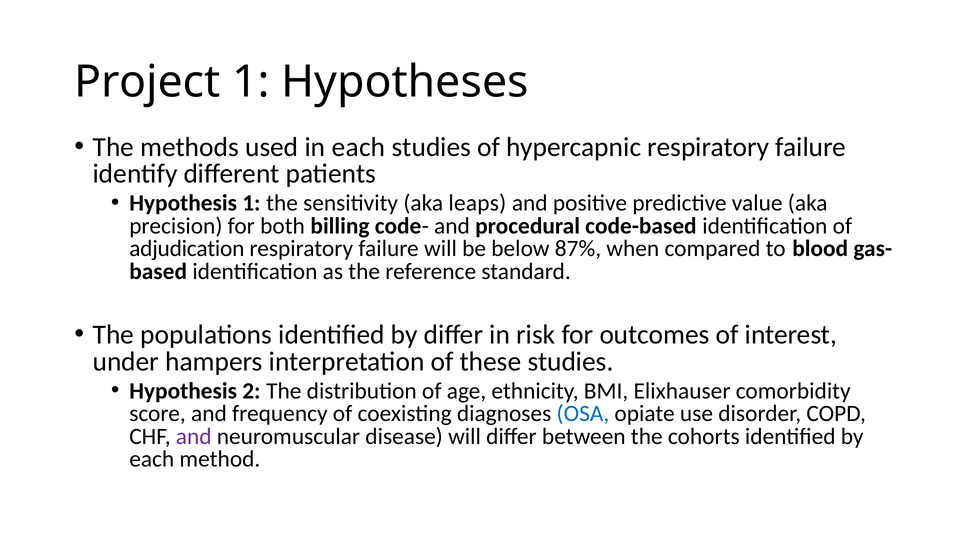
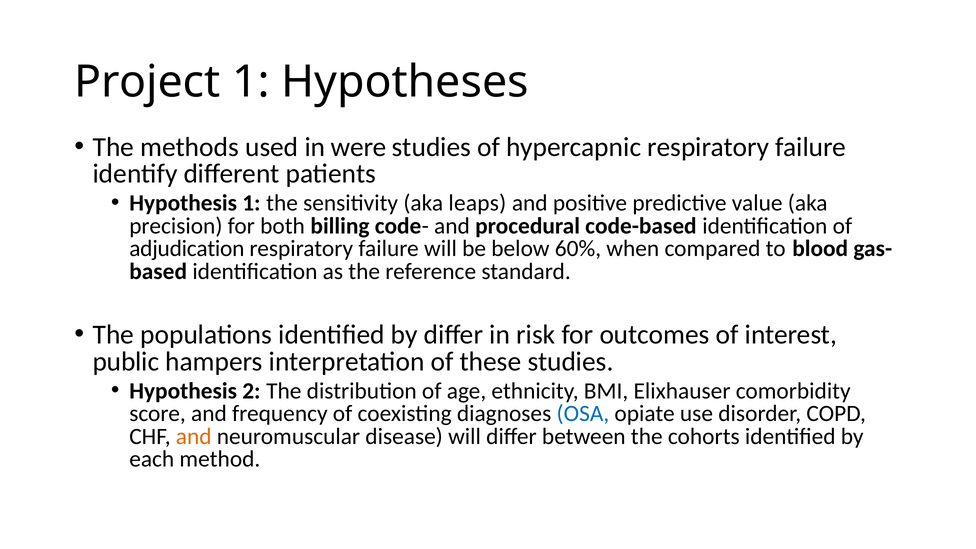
in each: each -> were (359, 147)
87%: 87% -> 60% (578, 249)
under: under -> public (126, 361)
and colour: purple -> orange (194, 436)
